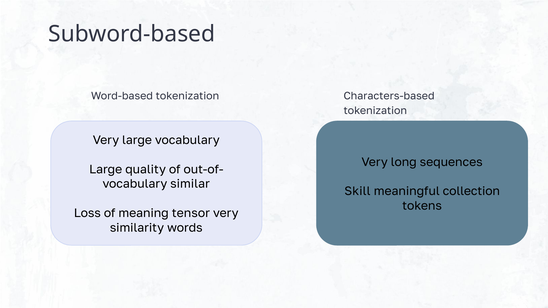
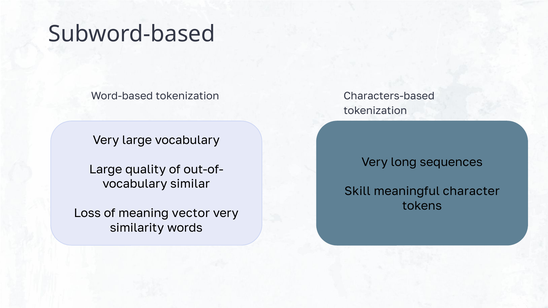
collection: collection -> character (471, 191)
tensor: tensor -> vector (191, 213)
